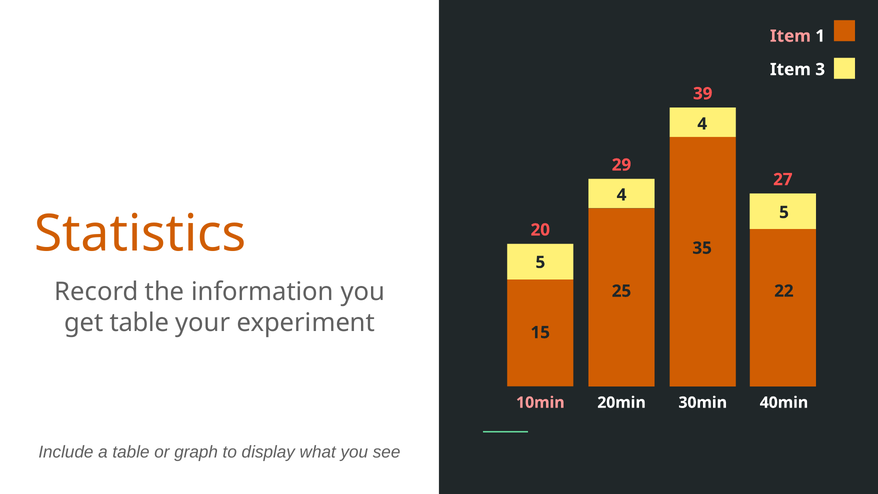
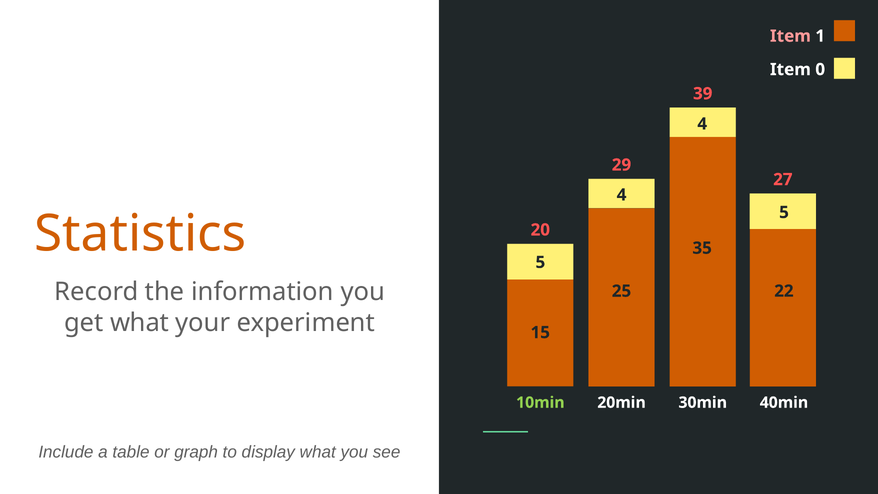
3: 3 -> 0 (820, 70)
get table: table -> what (139, 323)
10min colour: pink -> light green (540, 402)
